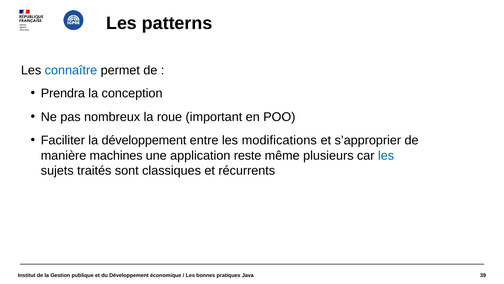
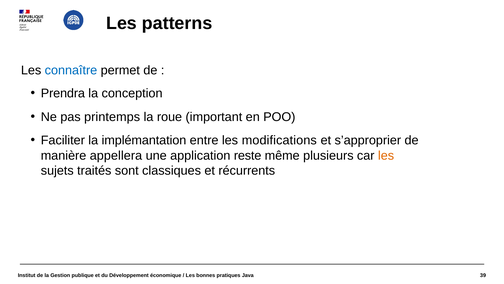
nombreux: nombreux -> printemps (112, 117)
la développement: développement -> implémantation (144, 140)
machines: machines -> appellera (116, 155)
les colour: blue -> orange (386, 155)
